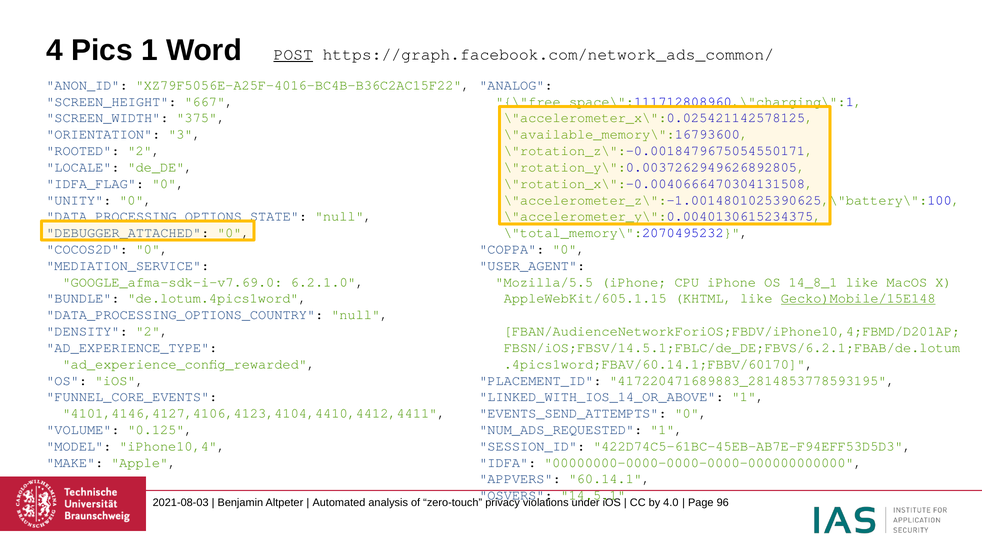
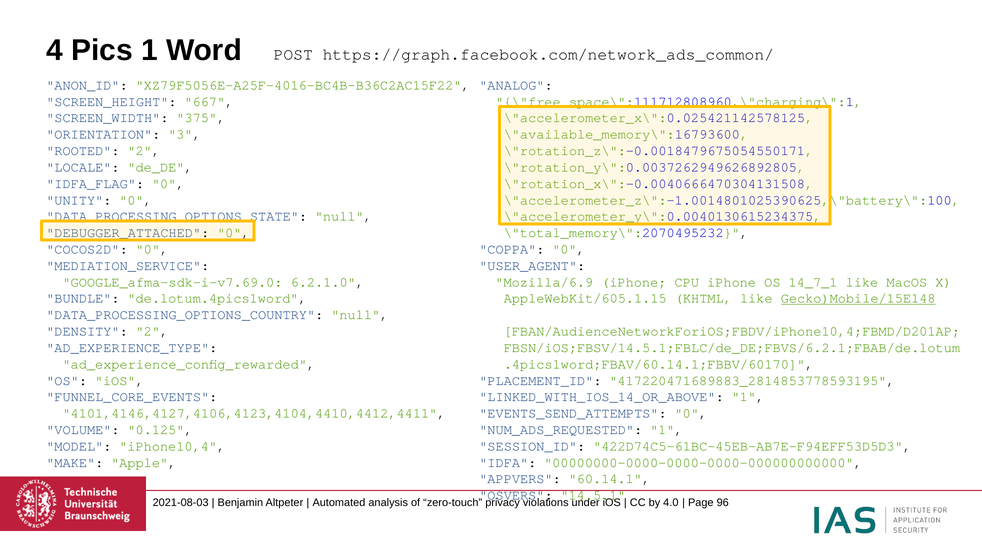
POST underline: present -> none (293, 54)
Mozilla/5.5: Mozilla/5.5 -> Mozilla/6.9 (544, 282)
14_8_1: 14_8_1 -> 14_7_1 (813, 282)
